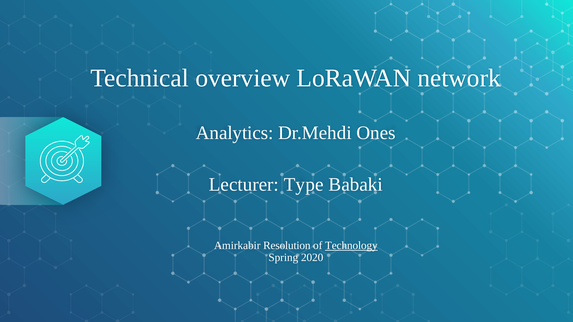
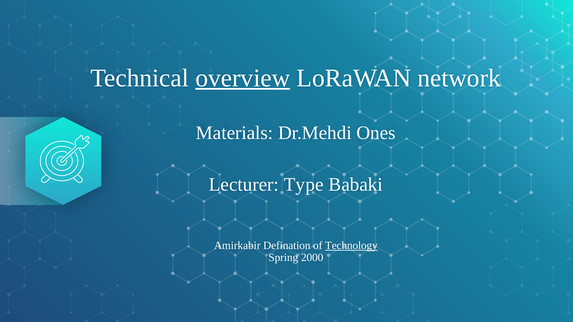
overview underline: none -> present (243, 78)
Analytics: Analytics -> Materials (235, 133)
Resolution: Resolution -> Defination (287, 246)
2020: 2020 -> 2000 (312, 258)
